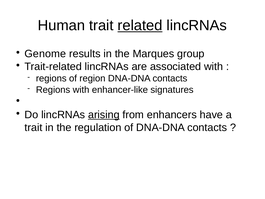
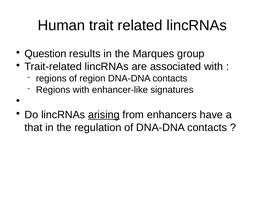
related underline: present -> none (140, 25)
Genome: Genome -> Question (45, 54)
trait: trait -> that (33, 127)
